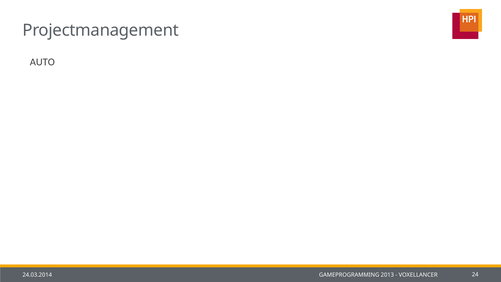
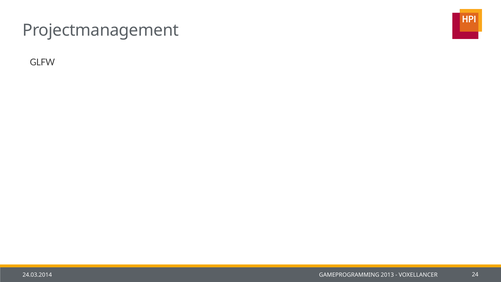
AUTO: AUTO -> GLFW (42, 62)
